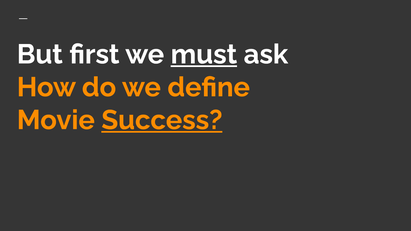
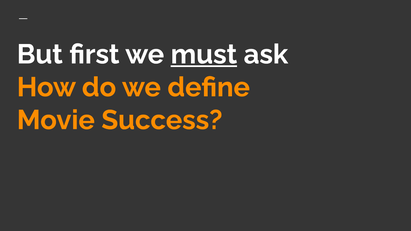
Success underline: present -> none (162, 120)
